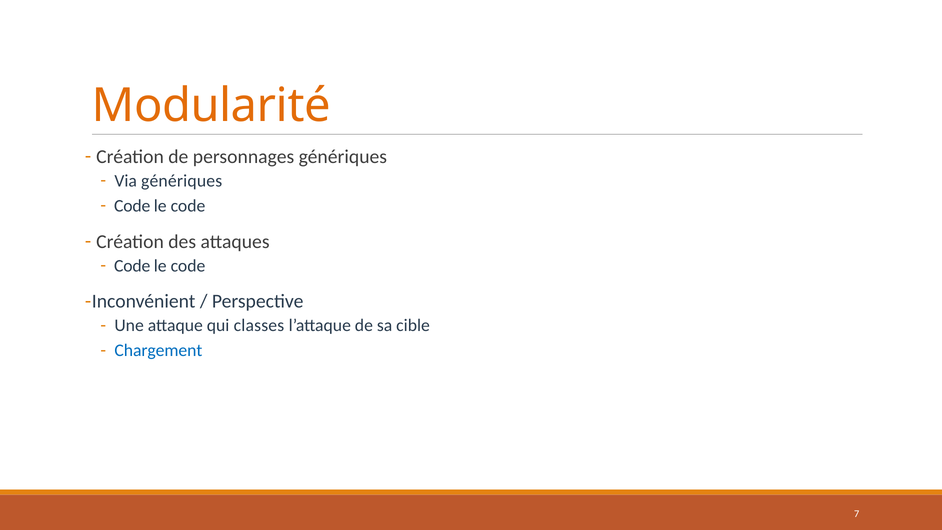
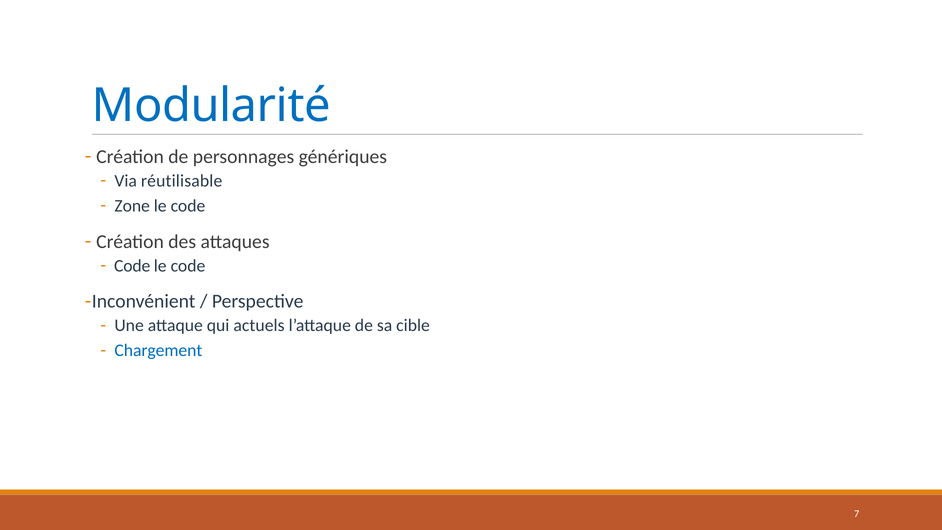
Modularité colour: orange -> blue (211, 106)
Via génériques: génériques -> réutilisable (182, 181)
Code: Code -> Zone (132, 206)
classes: classes -> actuels (259, 326)
